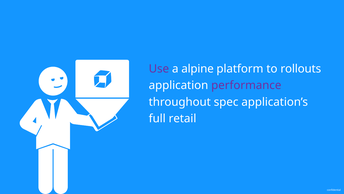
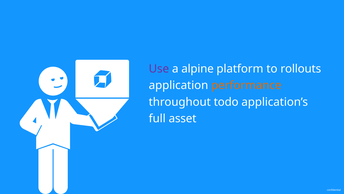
performance colour: purple -> orange (246, 85)
spec: spec -> todo (226, 102)
retail: retail -> asset (183, 118)
